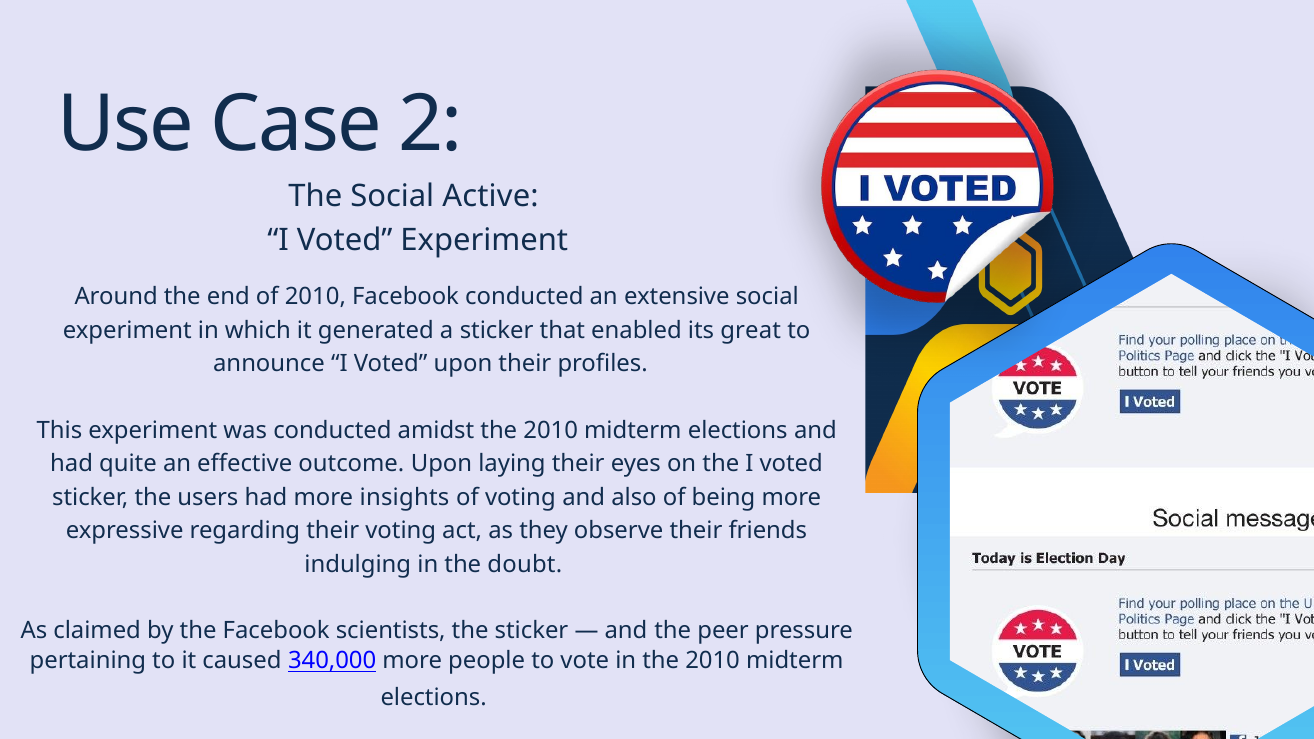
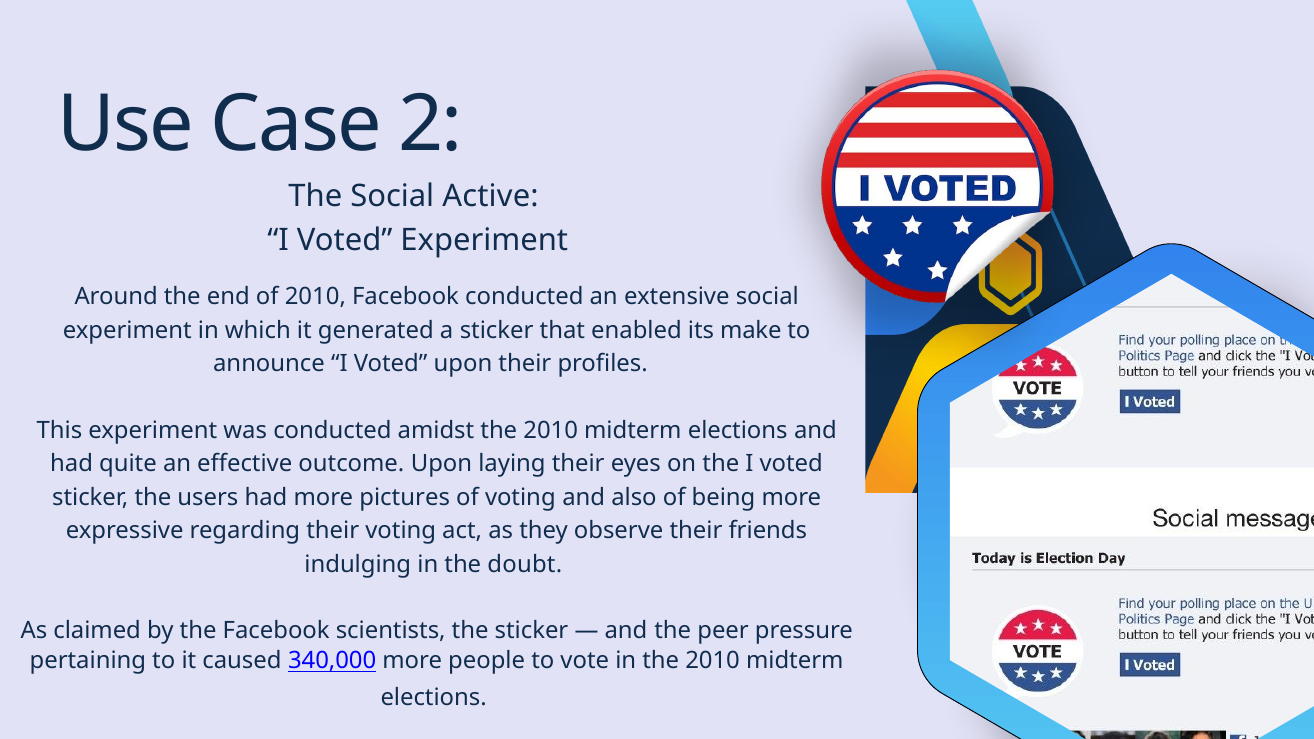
great: great -> make (751, 330)
insights: insights -> pictures (405, 498)
